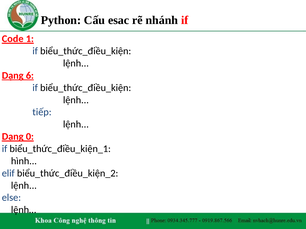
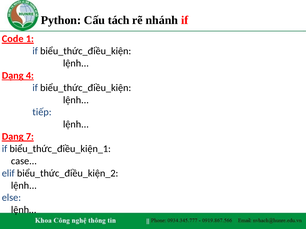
esac: esac -> tách (119, 20)
6: 6 -> 4 (30, 76)
0: 0 -> 7 (30, 137)
hình: hình -> case (24, 161)
